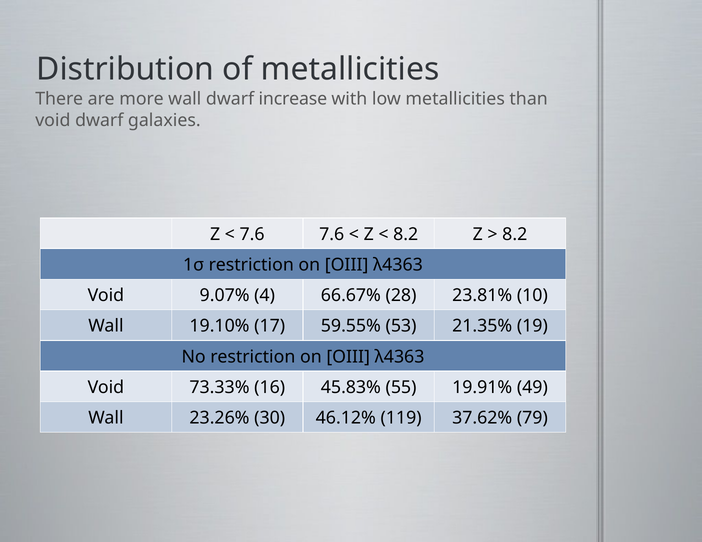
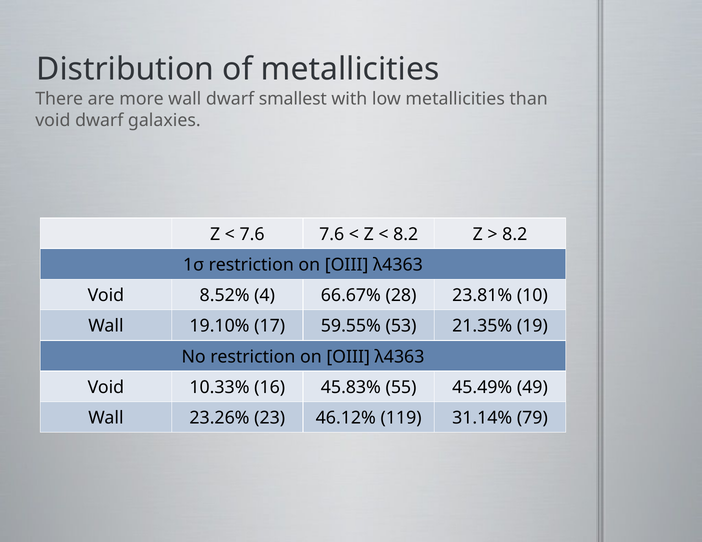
increase: increase -> smallest (293, 99)
9.07%: 9.07% -> 8.52% (225, 296)
73.33%: 73.33% -> 10.33% (219, 388)
19.91%: 19.91% -> 45.49% (482, 388)
30: 30 -> 23 (270, 418)
37.62%: 37.62% -> 31.14% (482, 418)
